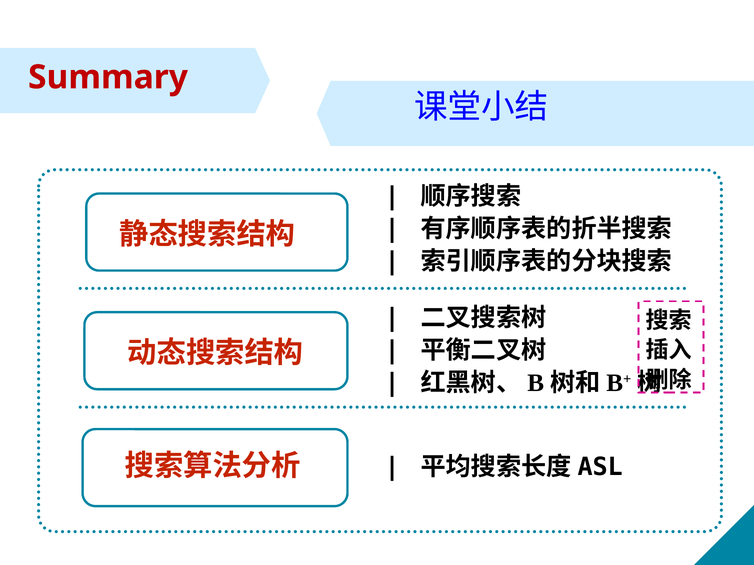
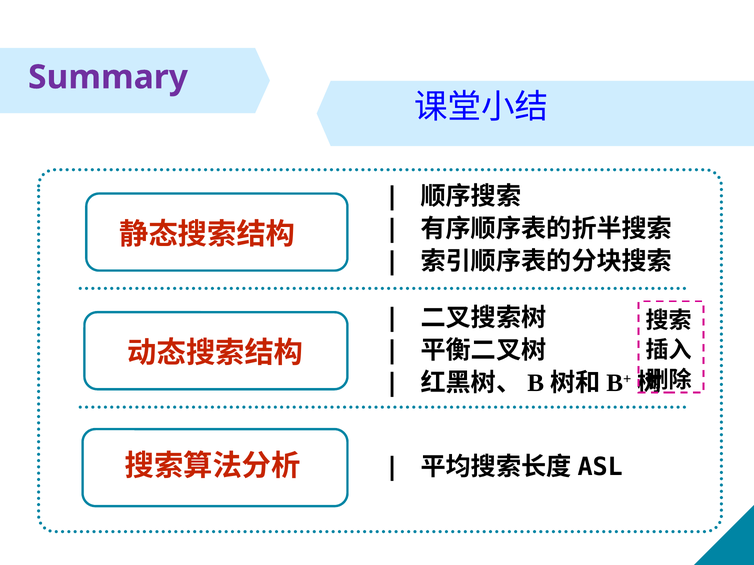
Summary colour: red -> purple (108, 77)
